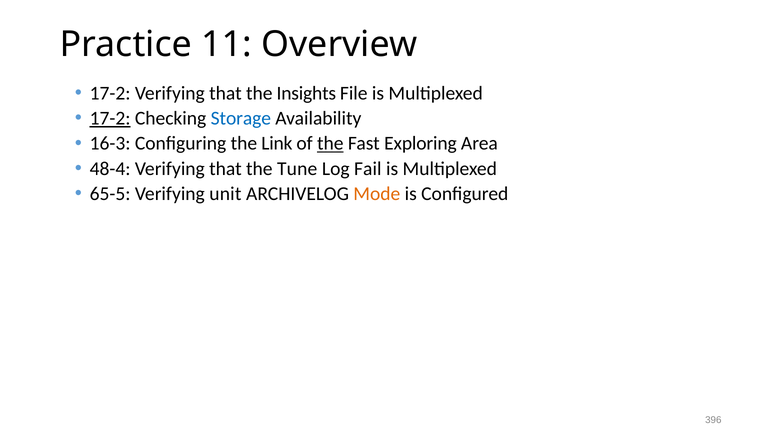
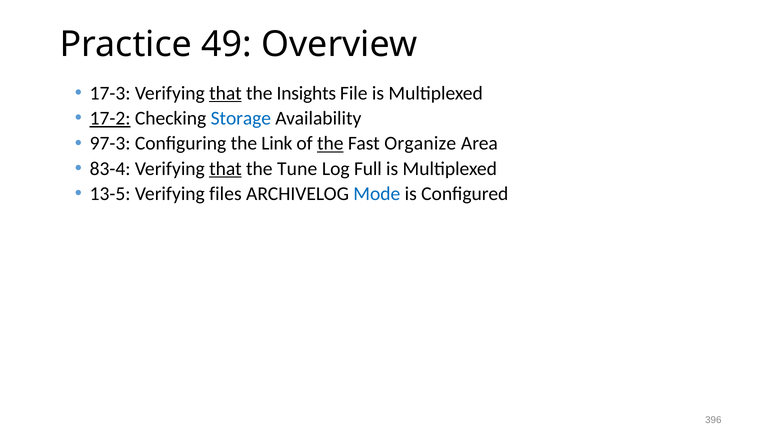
11: 11 -> 49 (227, 44)
17-2: 17-2 -> 17-3 (110, 93)
that underline: none -> present (225, 93)
16-3: 16-3 -> 97-3 (110, 143)
Exploring: Exploring -> Organize (420, 143)
48-4: 48-4 -> 83-4 (110, 168)
that underline: none -> present (225, 168)
Fail: Fail -> Full (368, 168)
65-5: 65-5 -> 13-5 (110, 194)
unit: unit -> files (225, 194)
Mode colour: orange -> blue (377, 194)
